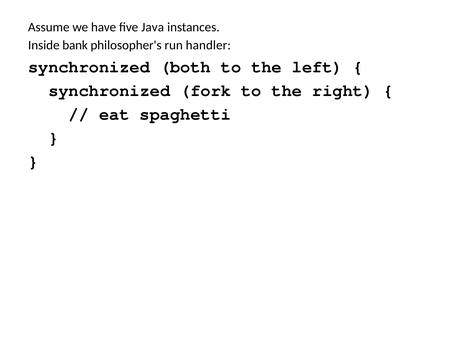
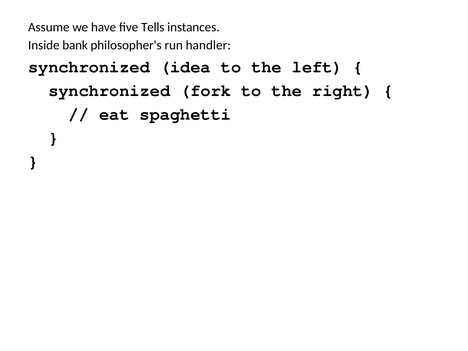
Java: Java -> Tells (153, 27)
both: both -> idea (185, 67)
